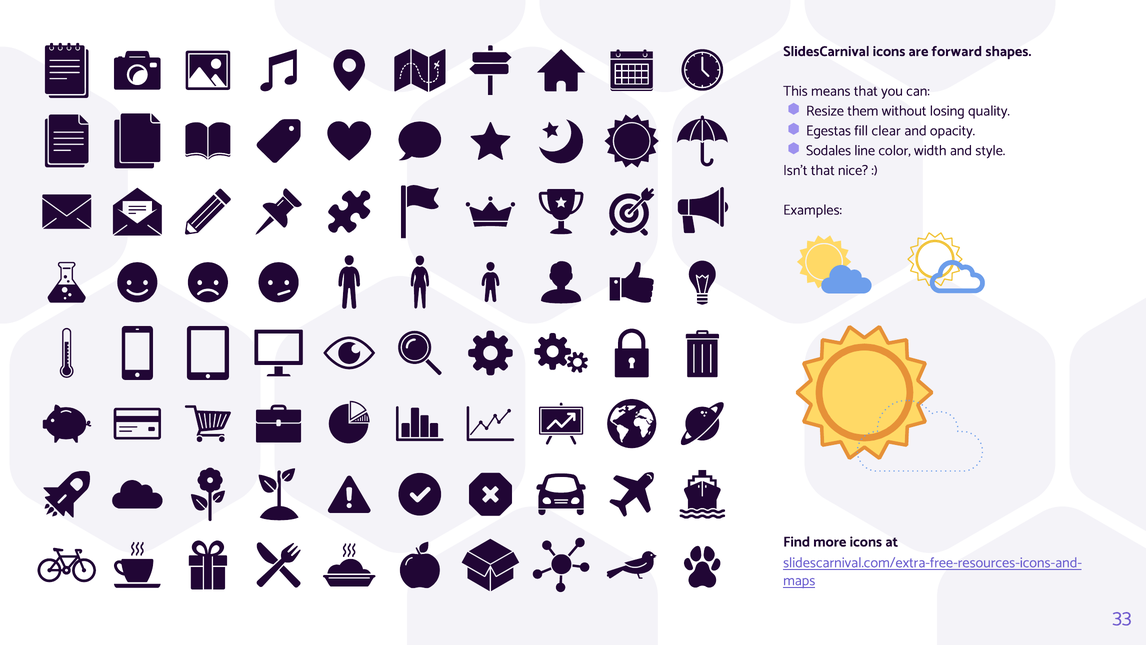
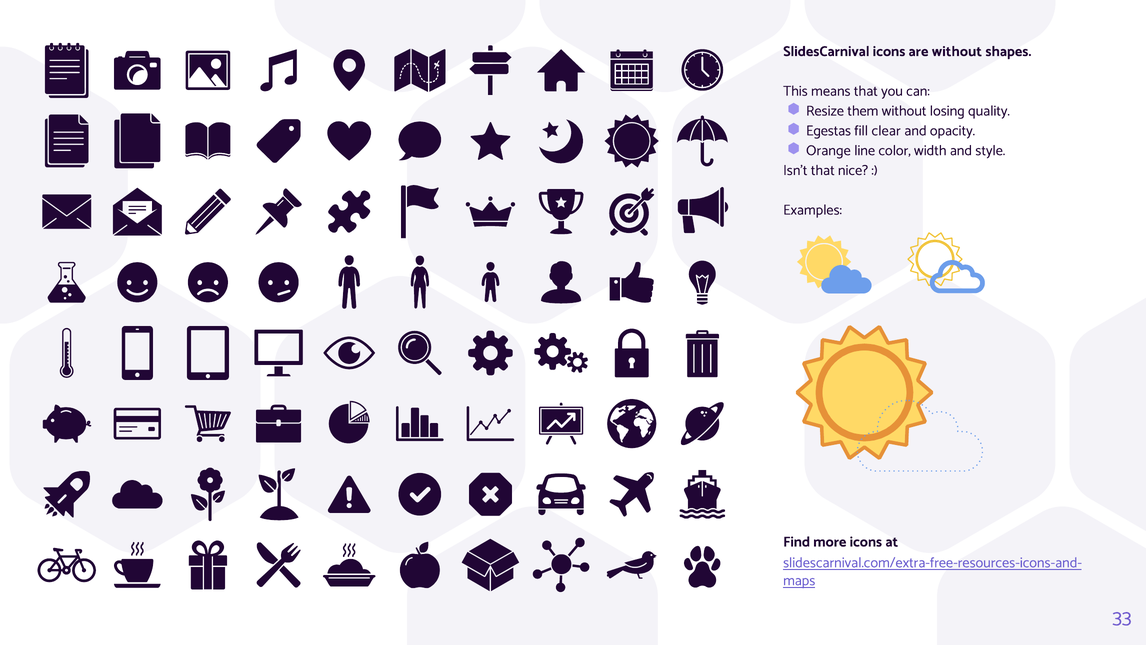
are forward: forward -> without (957, 51)
Sodales: Sodales -> Orange (828, 150)
